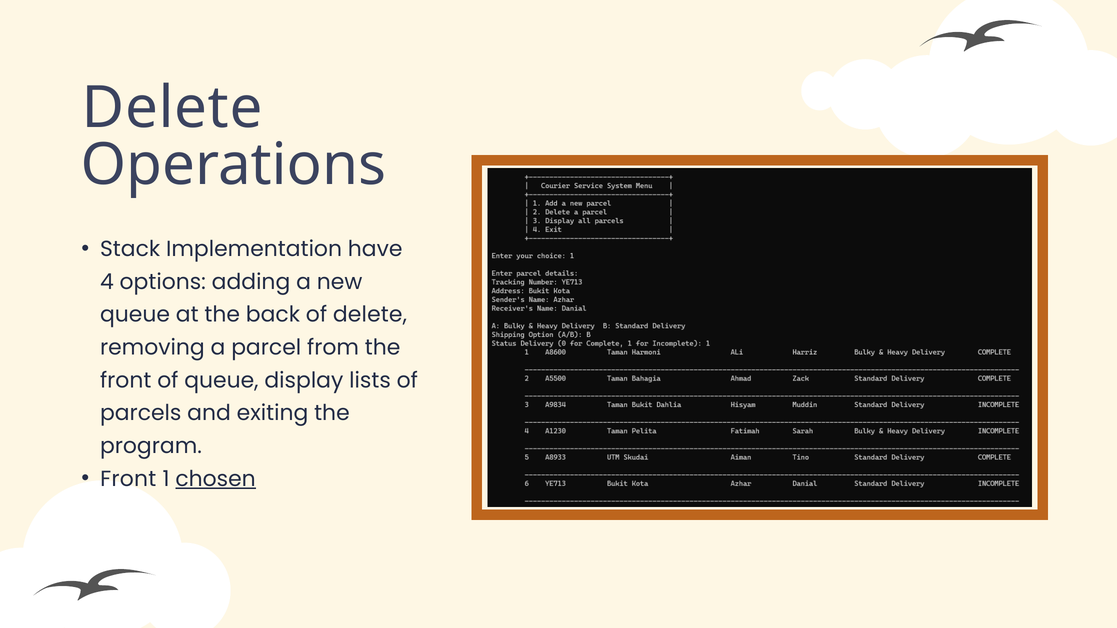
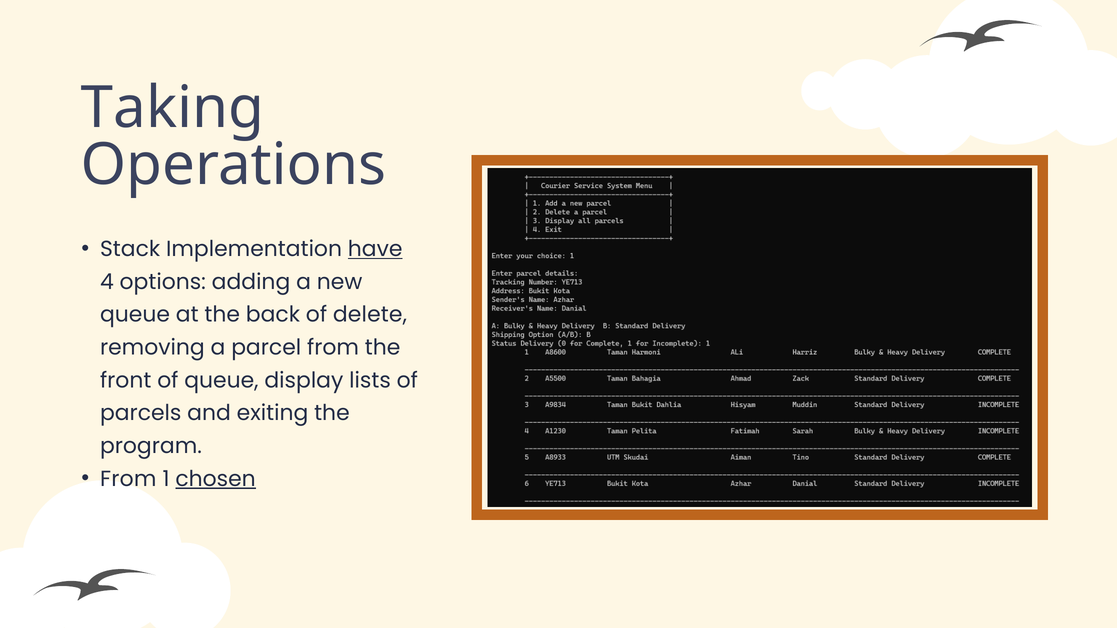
Delete: Delete -> Taking (173, 108)
have underline: none -> present (375, 249)
Front: Front -> From (128, 479)
